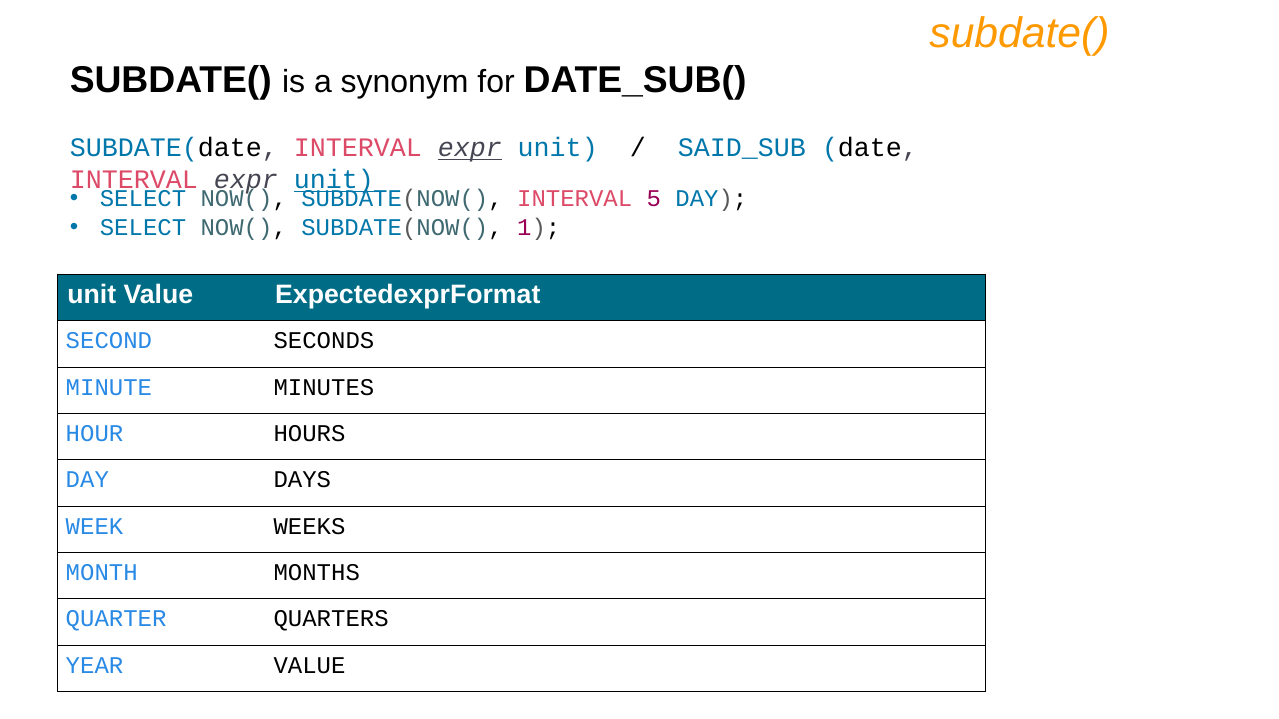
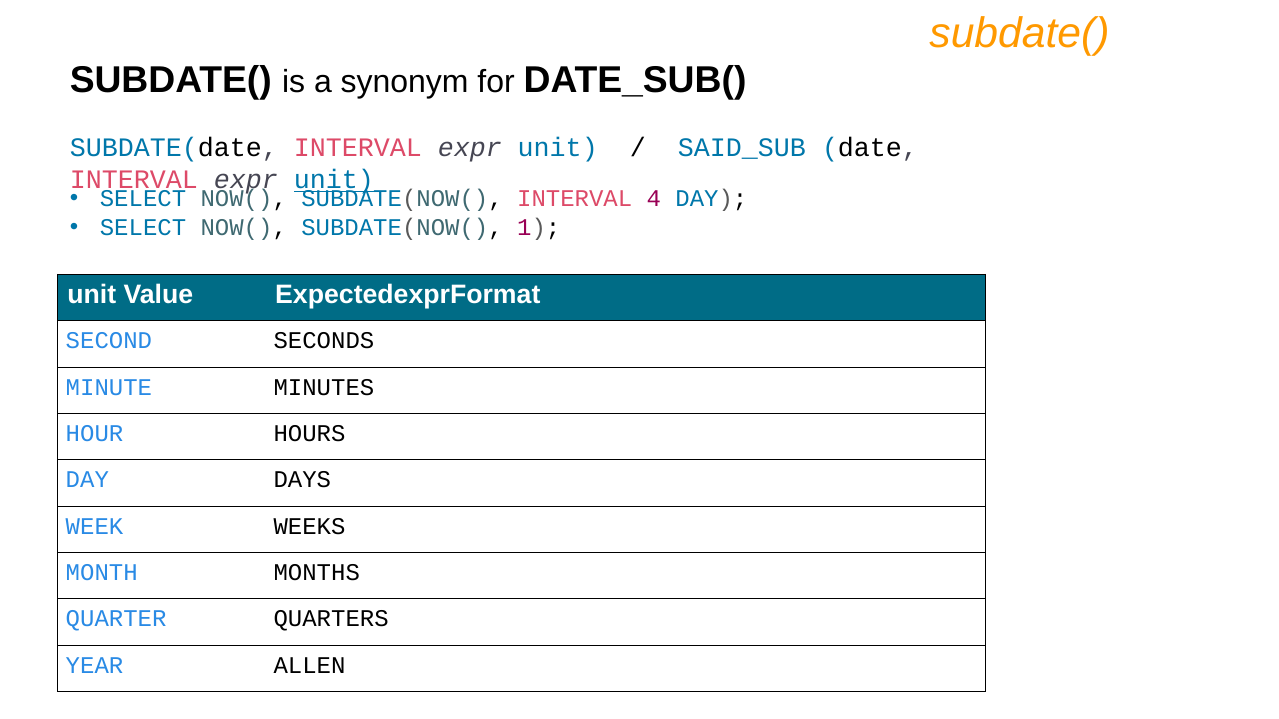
expr underline: present -> none (470, 148)
5: 5 -> 4 (654, 199)
YEAR VALUE: VALUE -> ALLEN (310, 666)
